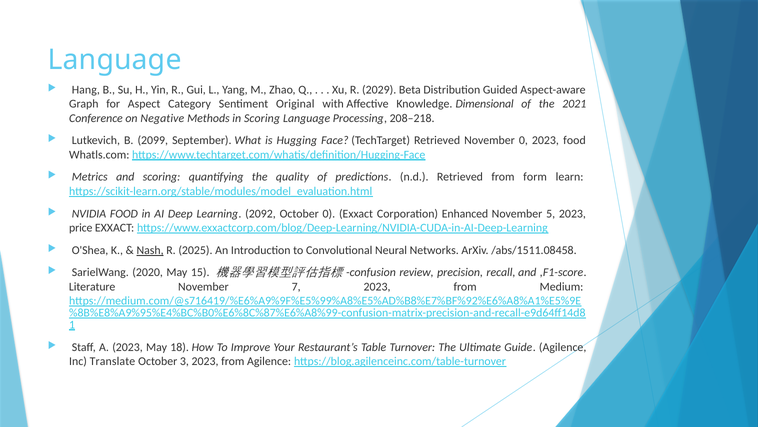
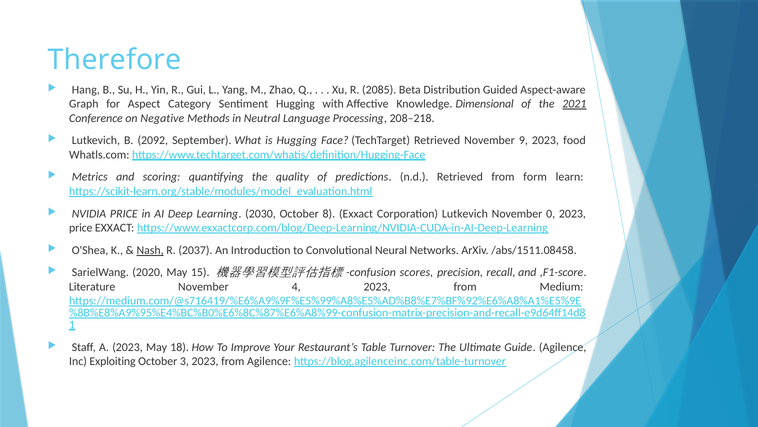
Language: Language -> Therefore (115, 60)
2029: 2029 -> 2085 (379, 90)
Sentiment Original: Original -> Hugging (295, 104)
2021 underline: none -> present (574, 104)
in Scoring: Scoring -> Neutral (262, 118)
2099: 2099 -> 2092 (153, 140)
November 0: 0 -> 9 (523, 140)
NVIDIA FOOD: FOOD -> PRICE (124, 213)
2092: 2092 -> 2030 (261, 213)
October 0: 0 -> 8 (329, 213)
Corporation Enhanced: Enhanced -> Lutkevich (465, 213)
5: 5 -> 0 (551, 213)
2025: 2025 -> 2037 (195, 250)
review: review -> scores (416, 272)
7: 7 -> 4 (296, 286)
Translate: Translate -> Exploiting (113, 361)
